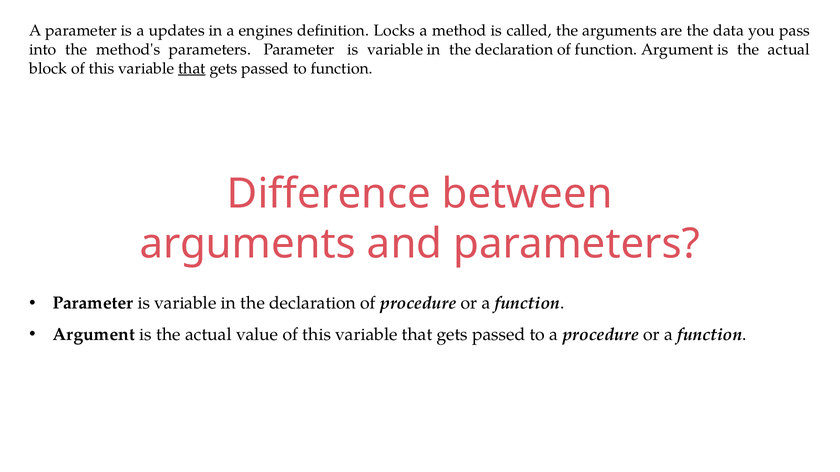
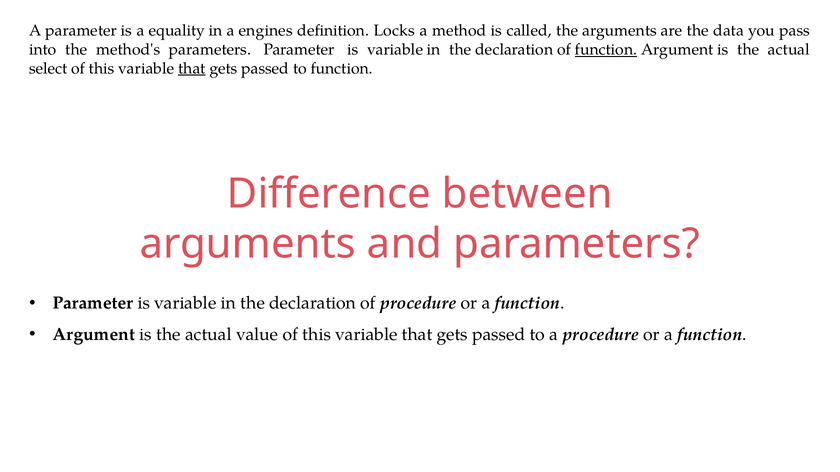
updates: updates -> equality (177, 31)
function underline: none -> present (606, 50)
block: block -> select (48, 68)
